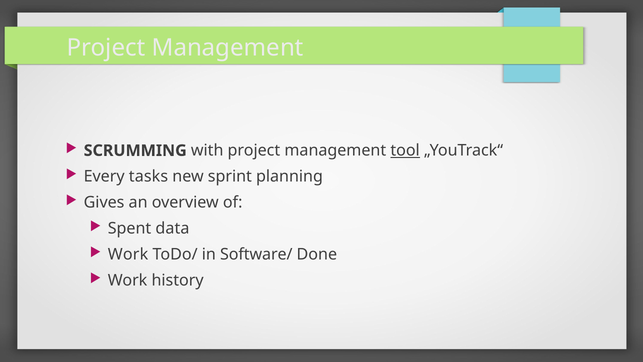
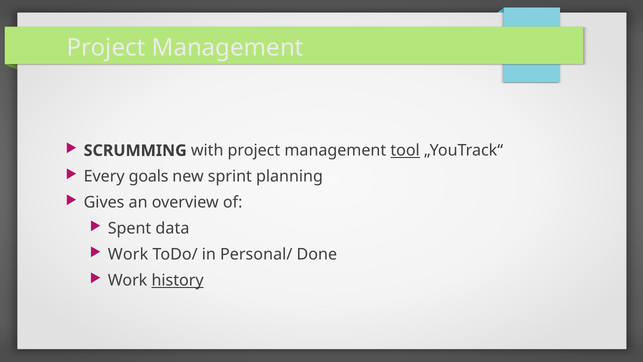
tasks: tasks -> goals (149, 176)
Software/: Software/ -> Personal/ (256, 254)
history underline: none -> present (178, 280)
